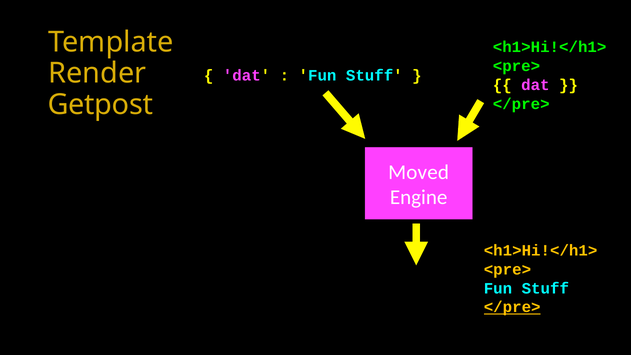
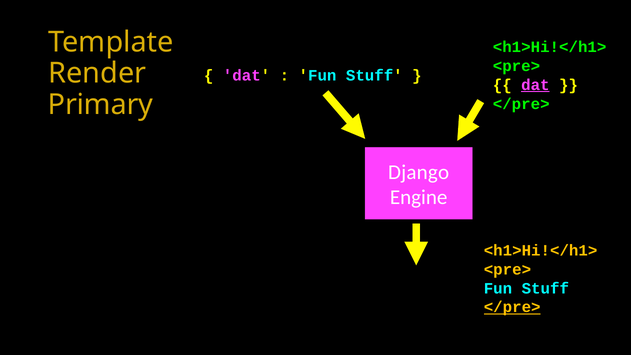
dat underline: none -> present (535, 85)
Getpost: Getpost -> Primary (100, 105)
Moved: Moved -> Django (419, 172)
